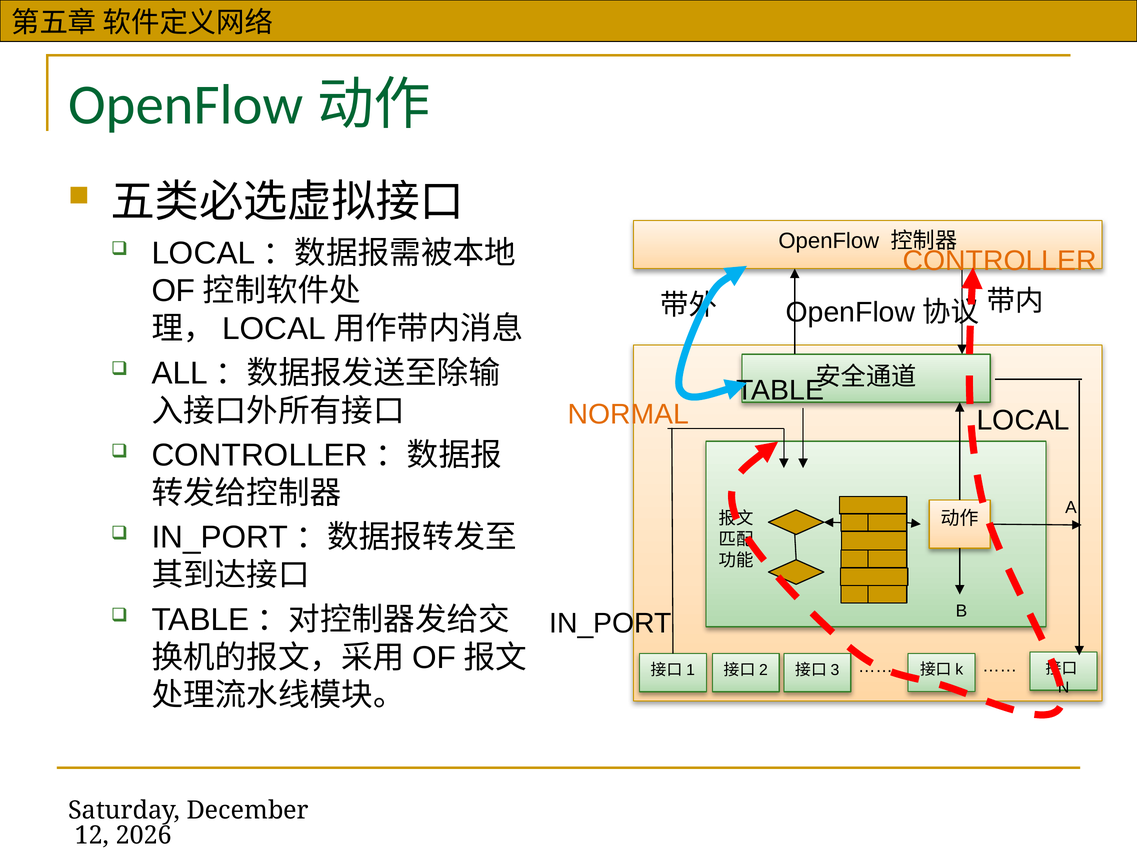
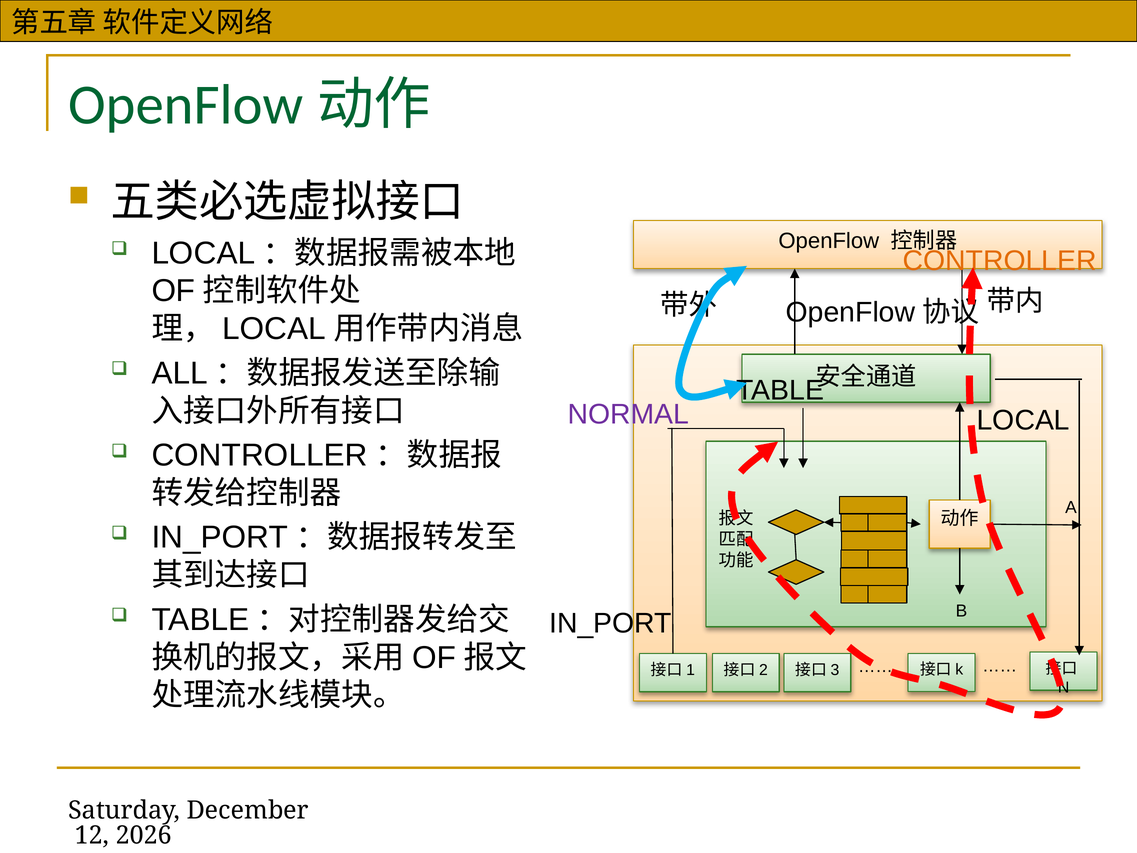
NORMAL colour: orange -> purple (628, 414)
